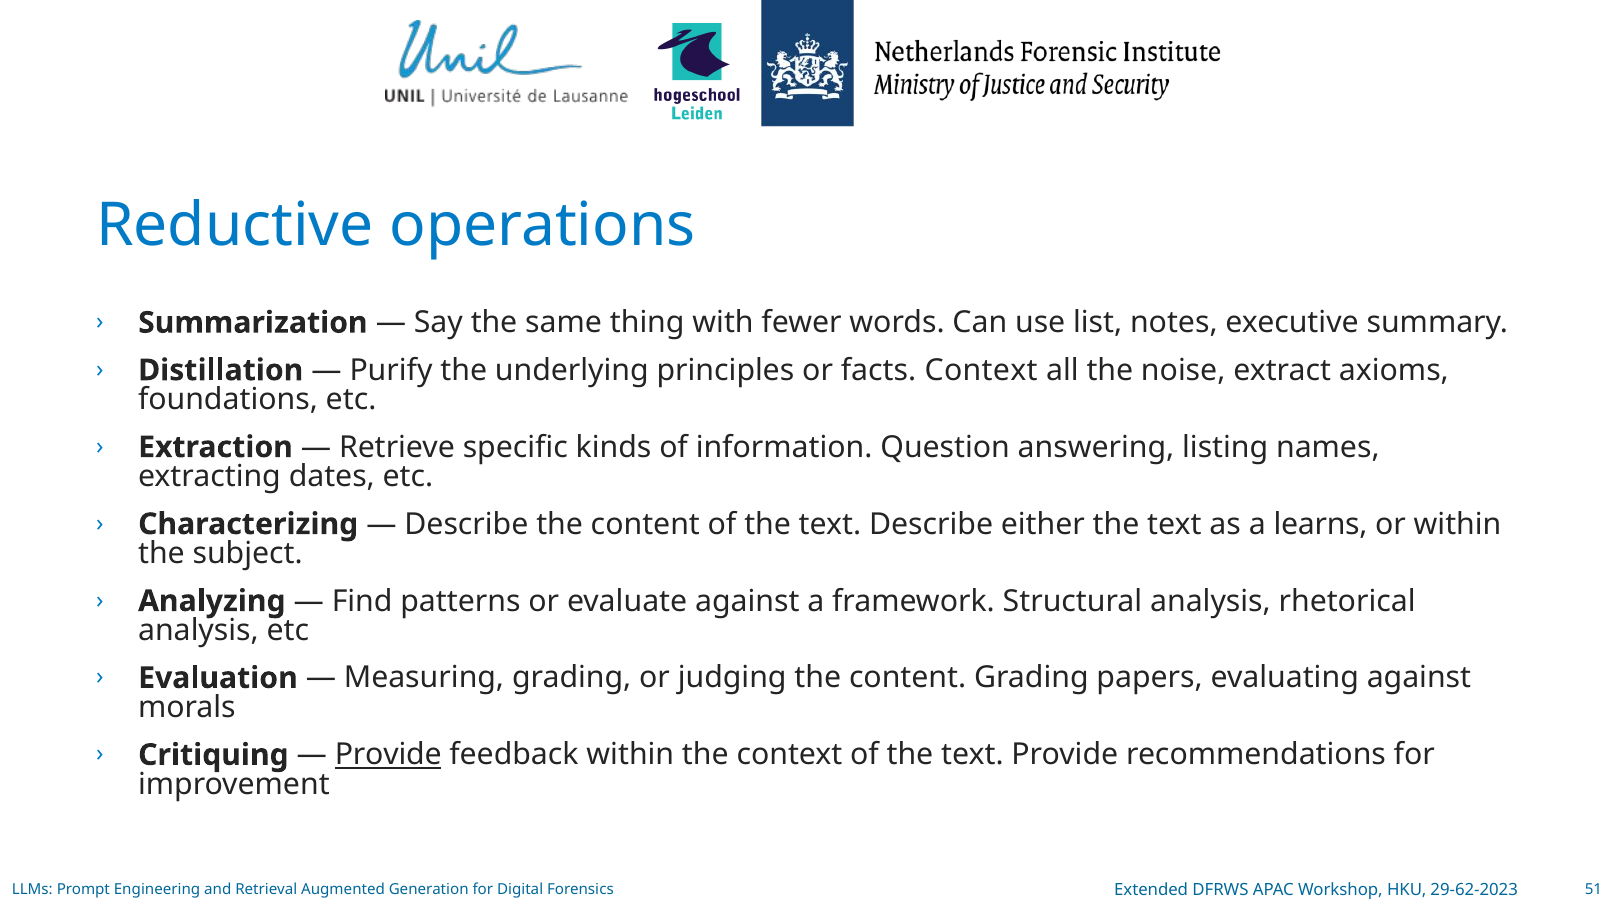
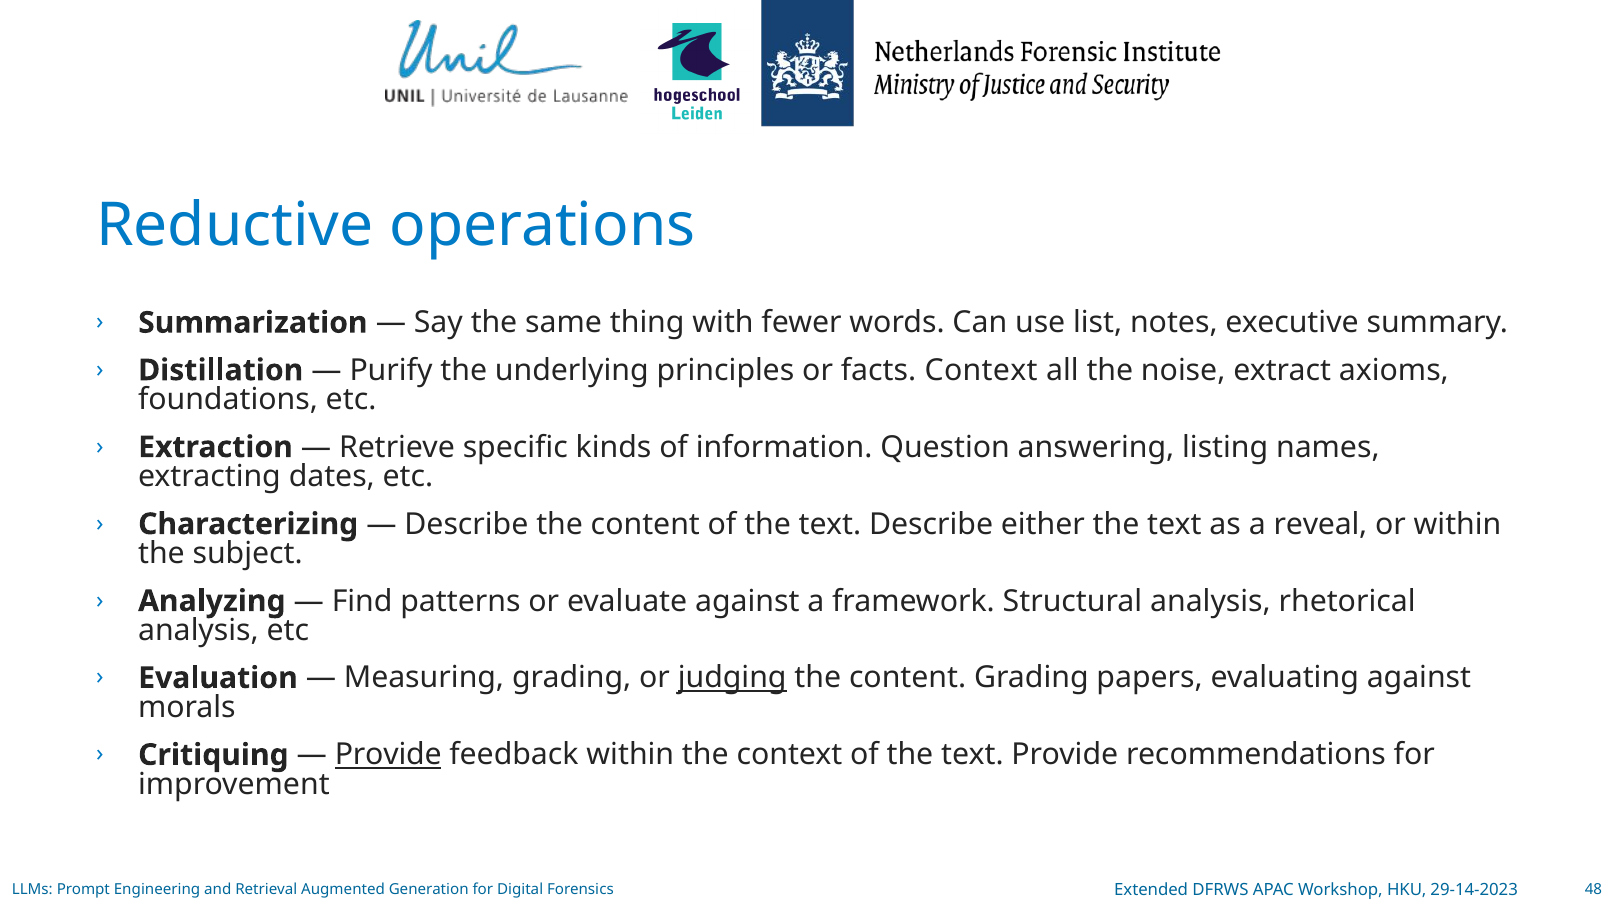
learns: learns -> reveal (1320, 524)
judging underline: none -> present (732, 678)
51: 51 -> 48 (1594, 889)
29-62-2023: 29-62-2023 -> 29-14-2023 (1474, 890)
